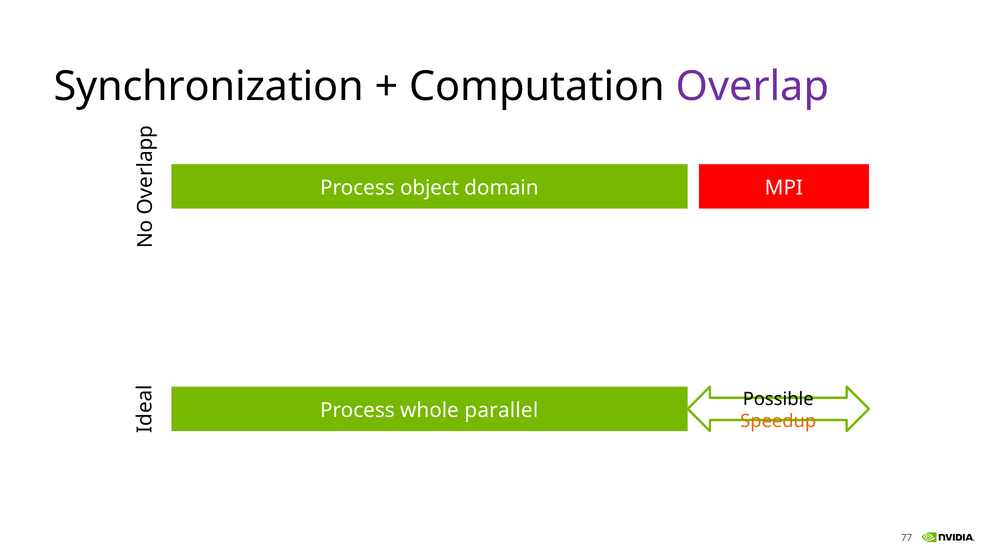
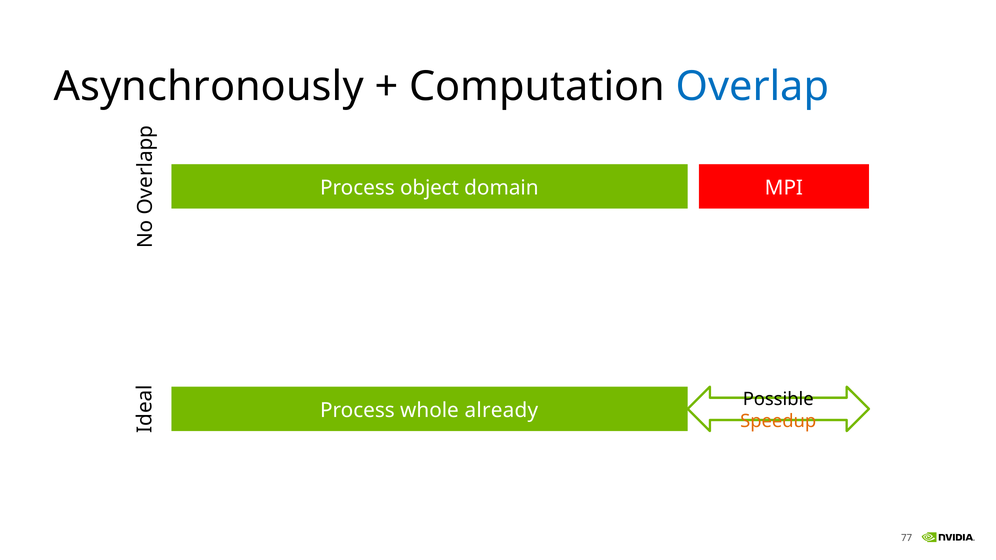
Synchronization: Synchronization -> Asynchronously (209, 87)
Overlap colour: purple -> blue (752, 87)
parallel: parallel -> already (501, 411)
